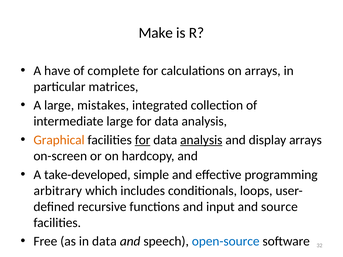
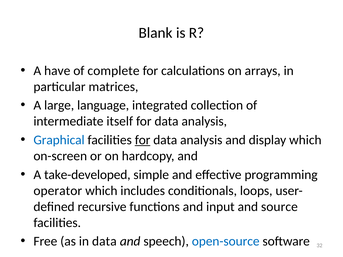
Make: Make -> Blank (156, 33)
mistakes: mistakes -> language (103, 105)
intermediate large: large -> itself (120, 121)
Graphical colour: orange -> blue (59, 140)
analysis underline: present -> none (201, 140)
display arrays: arrays -> which (305, 140)
arbitrary: arbitrary -> operator (58, 191)
